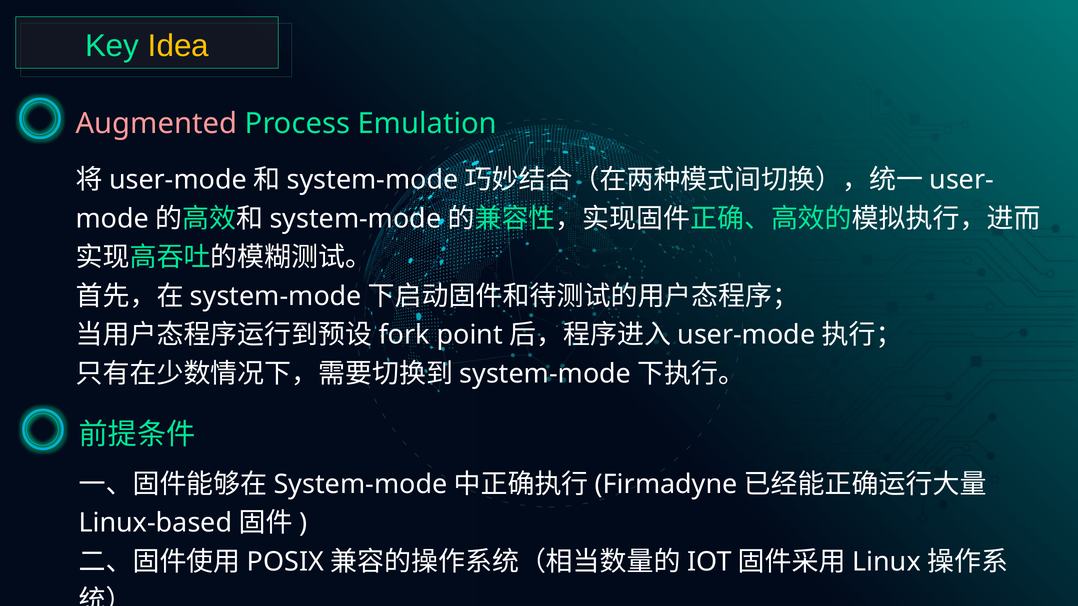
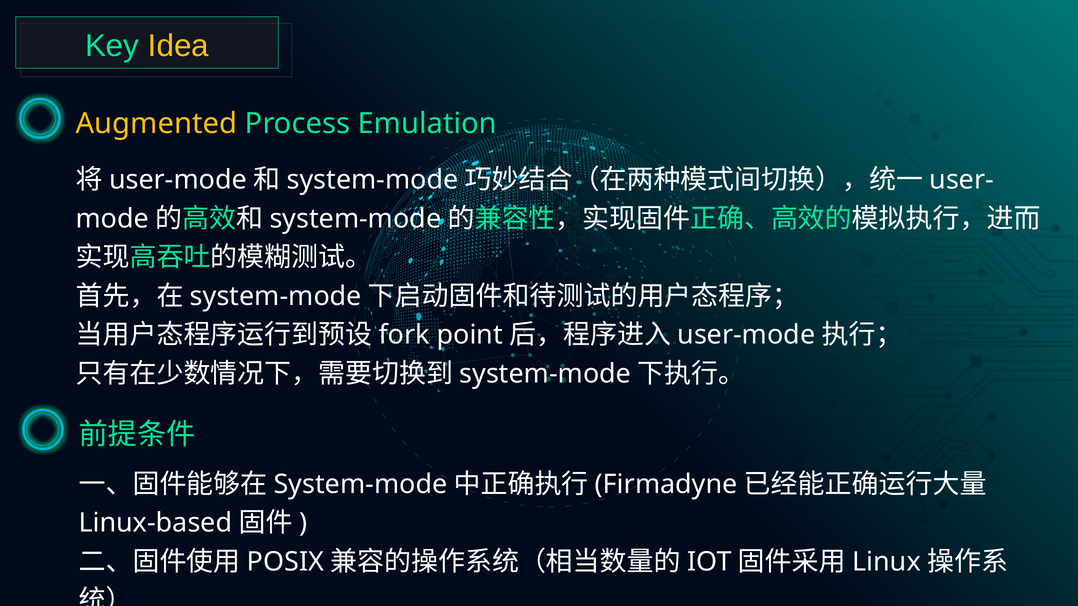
Augmented colour: pink -> yellow (156, 124)
